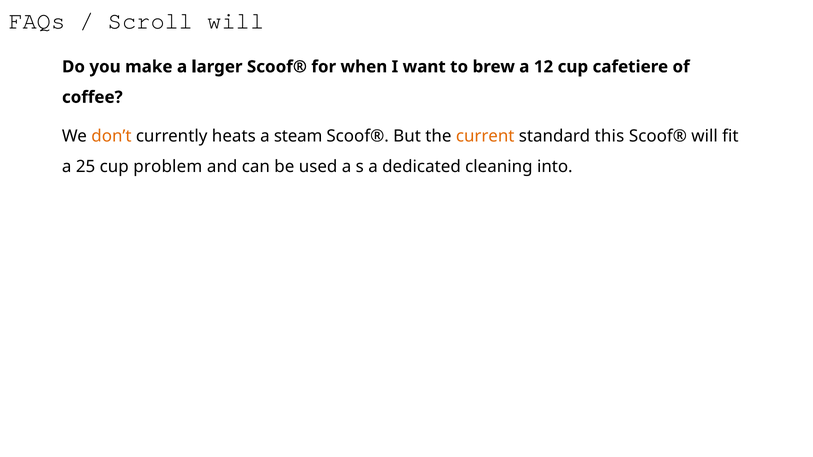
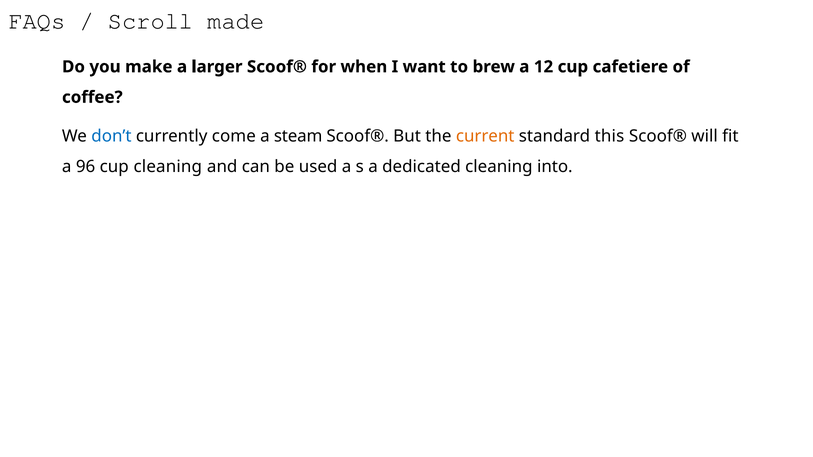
Scroll will: will -> made (236, 21)
don’t colour: orange -> blue (111, 136)
heats: heats -> come (234, 136)
25: 25 -> 96 (86, 167)
cup problem: problem -> cleaning (168, 167)
